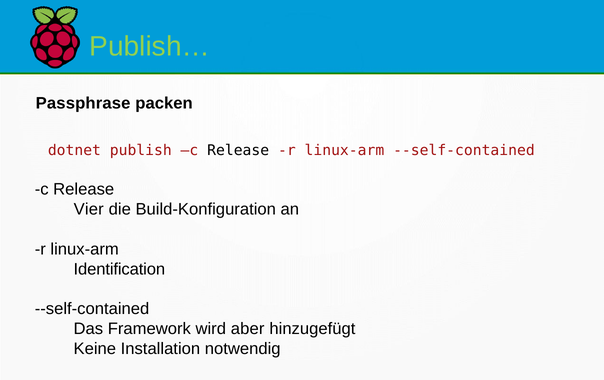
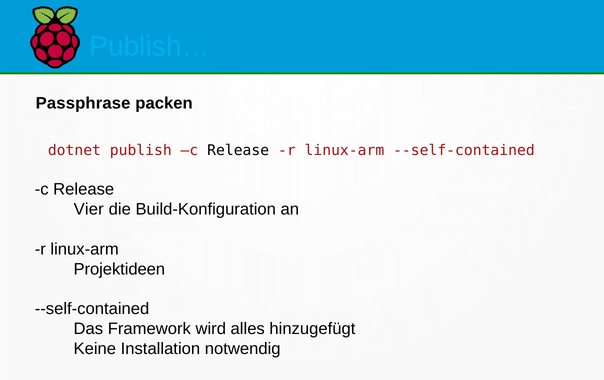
Publish… colour: light green -> light blue (150, 47)
Identification: Identification -> Projektideen (119, 269)
aber: aber -> alles (248, 329)
